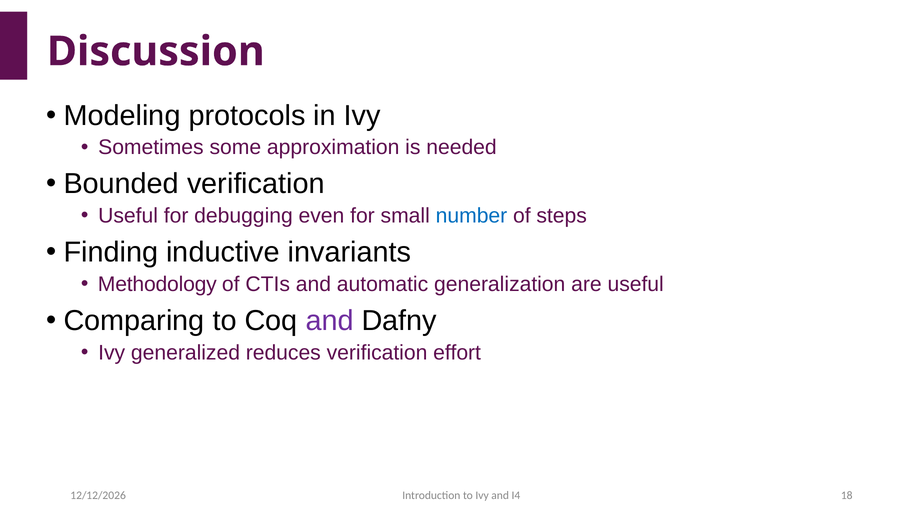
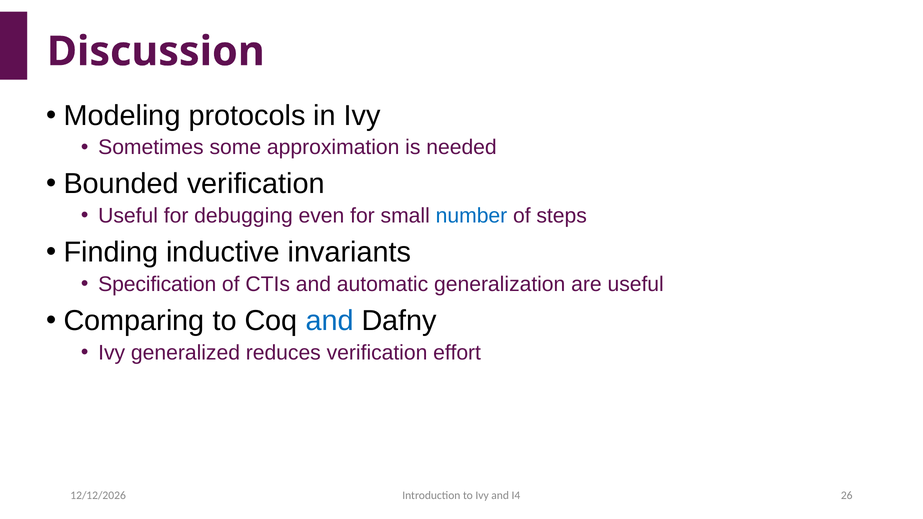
Methodology: Methodology -> Specification (157, 284)
and colour: purple -> blue (330, 321)
18: 18 -> 26 (847, 496)
